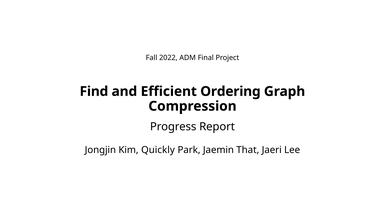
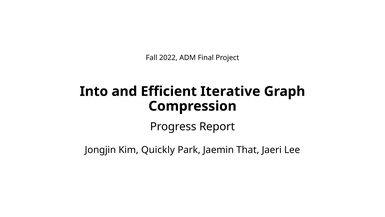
Find: Find -> Into (94, 91)
Ordering: Ordering -> Iterative (230, 91)
